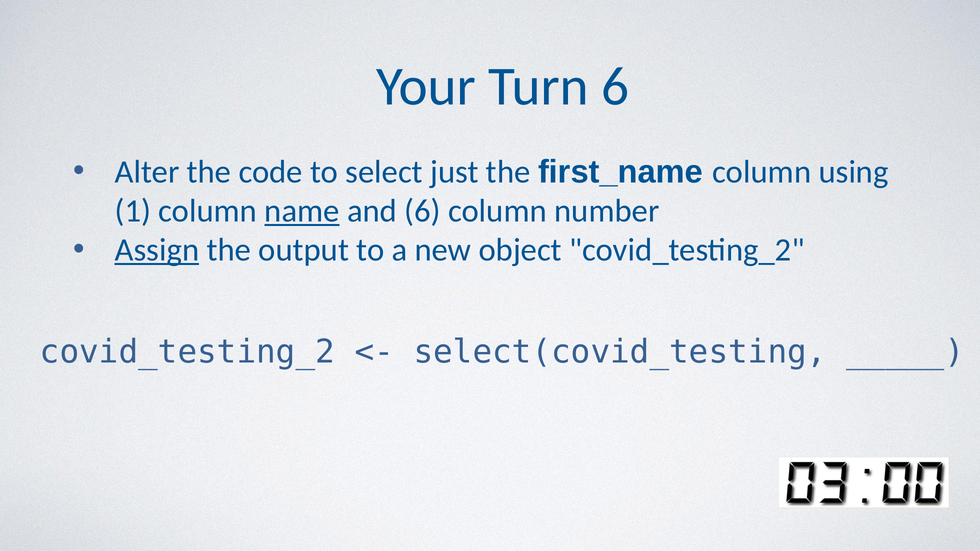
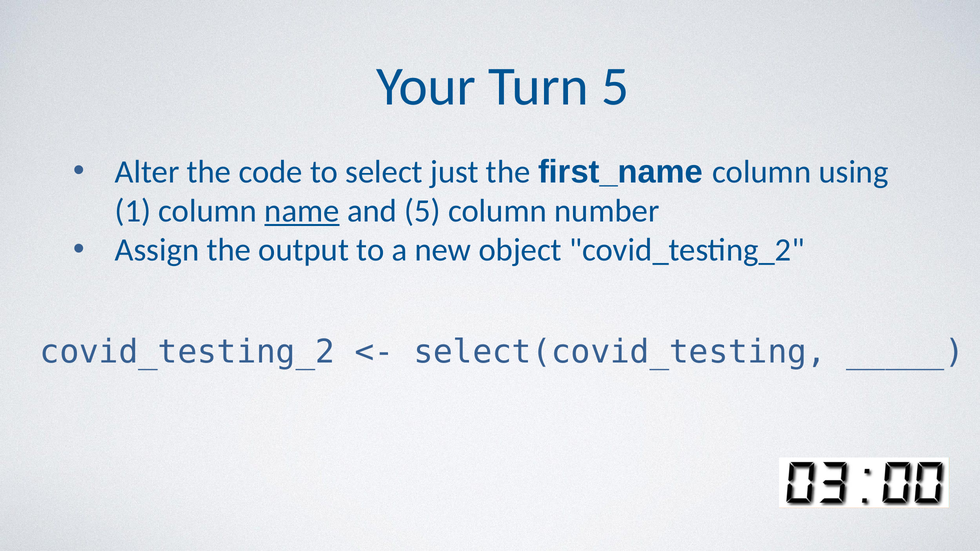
Turn 6: 6 -> 5 (615, 87)
and 6: 6 -> 5 (423, 211)
Assign underline: present -> none (157, 250)
